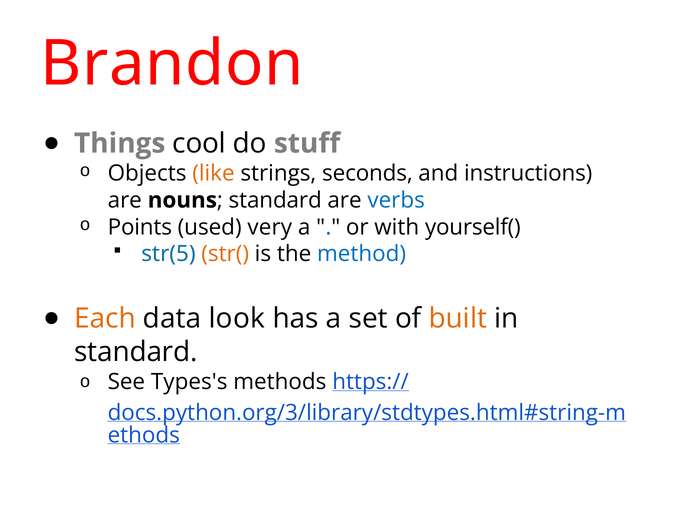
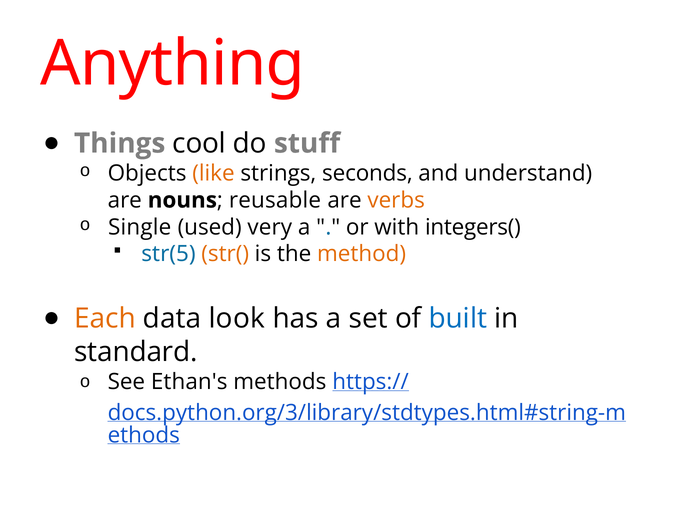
Brandon: Brandon -> Anything (172, 64)
instructions: instructions -> understand (528, 173)
nouns standard: standard -> reusable (275, 200)
verbs colour: blue -> orange (396, 200)
Points: Points -> Single (140, 227)
yourself(: yourself( -> integers( (473, 227)
method colour: blue -> orange (362, 254)
built colour: orange -> blue (458, 318)
Types's: Types's -> Ethan's (189, 382)
